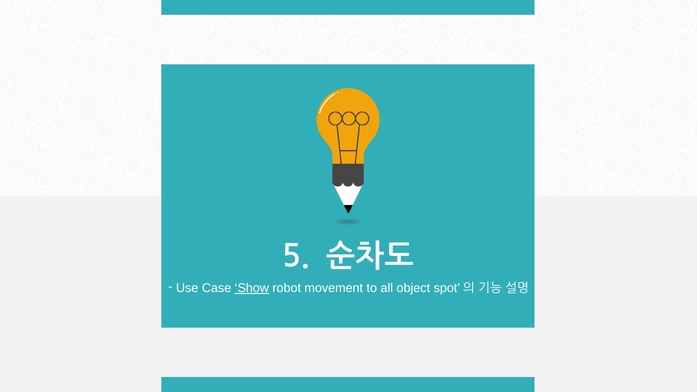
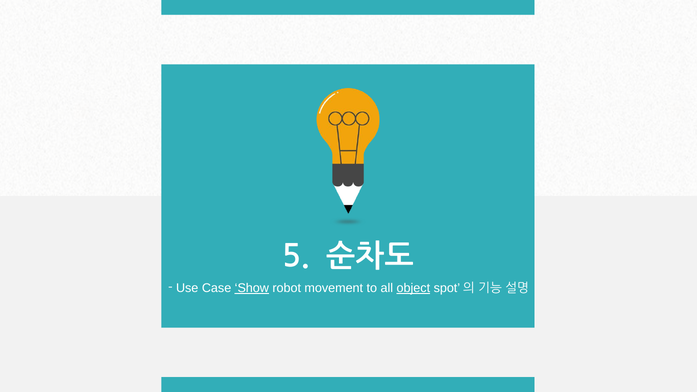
object underline: none -> present (413, 288)
